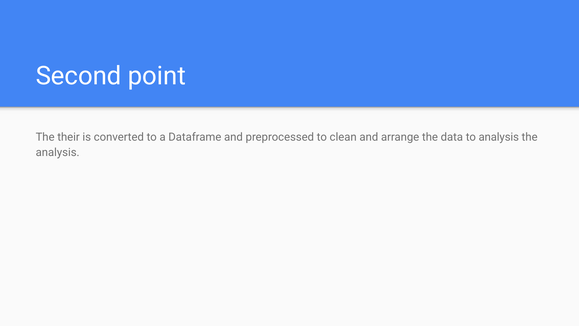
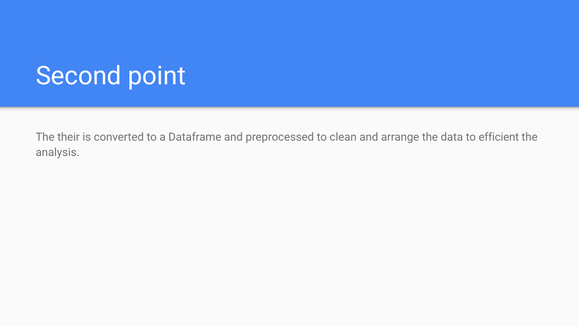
to analysis: analysis -> efficient (499, 137)
